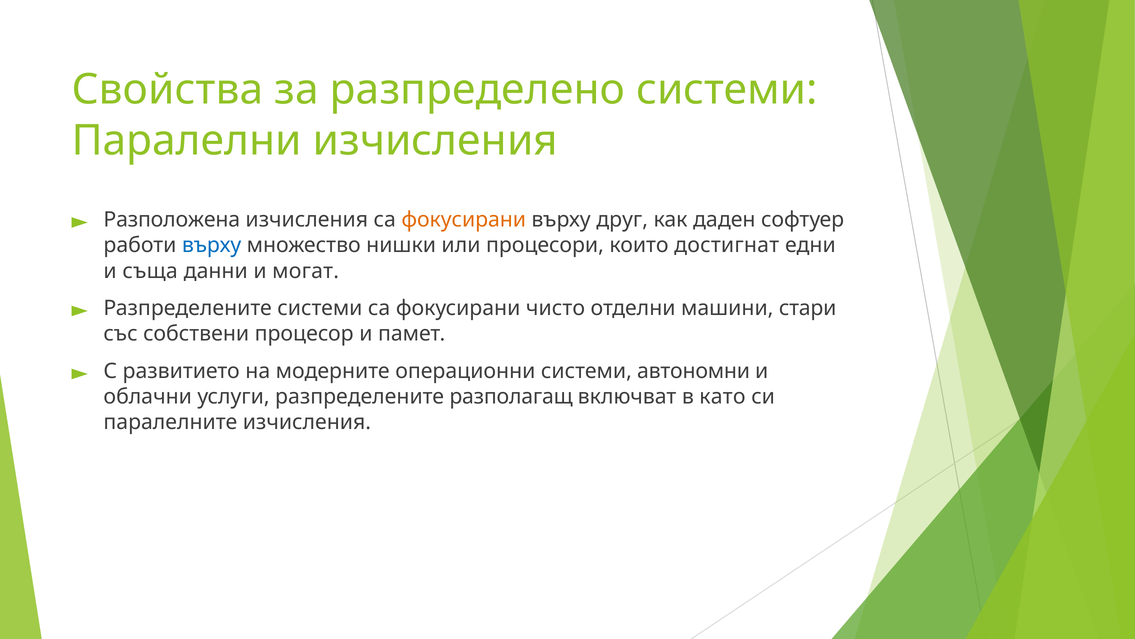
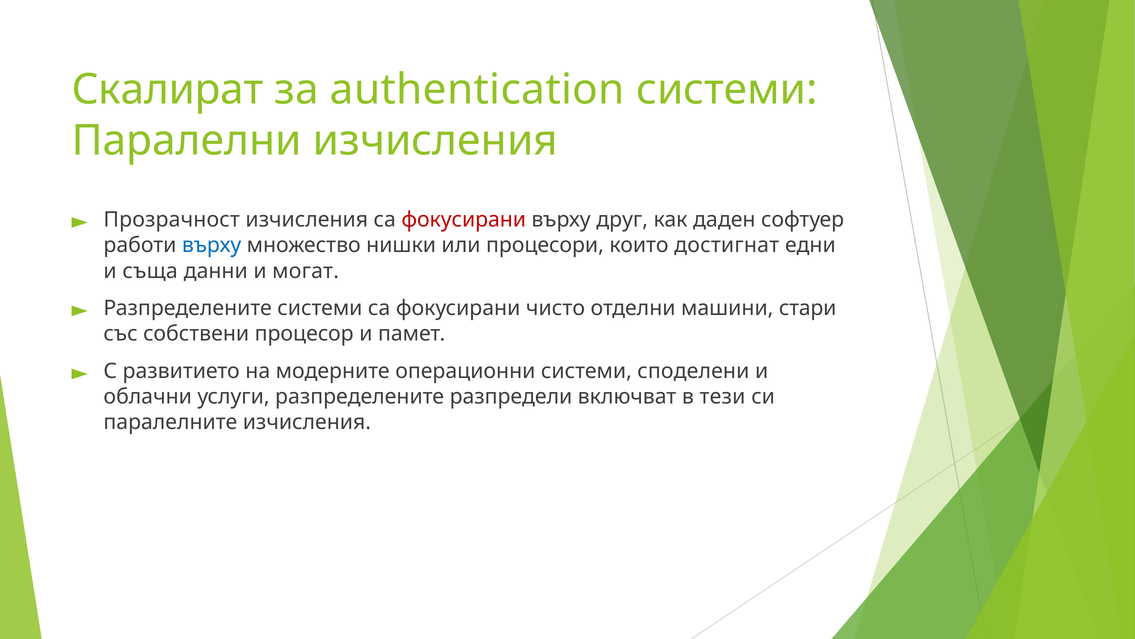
Свойства: Свойства -> Скалират (168, 90)
разпределено: разпределено -> authentication (477, 90)
Разположена: Разположена -> Прозрачност (172, 220)
фокусирани colour: orange -> red (464, 220)
автономни: автономни -> споделени (693, 371)
разполагащ: разполагащ -> разпредели (511, 397)
като: като -> тези (722, 397)
